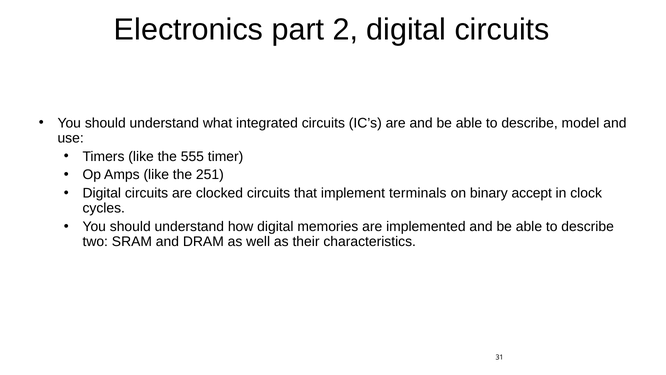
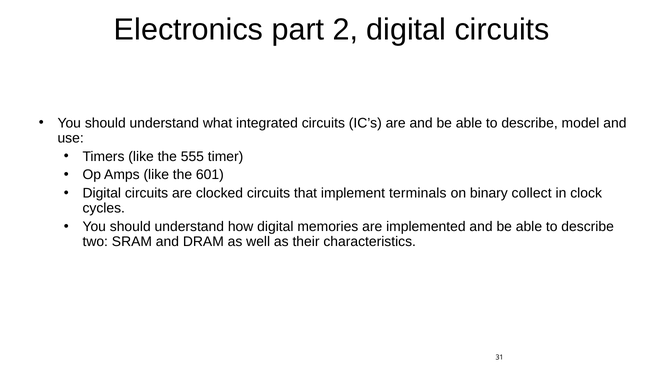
251: 251 -> 601 (210, 175)
accept: accept -> collect (532, 193)
